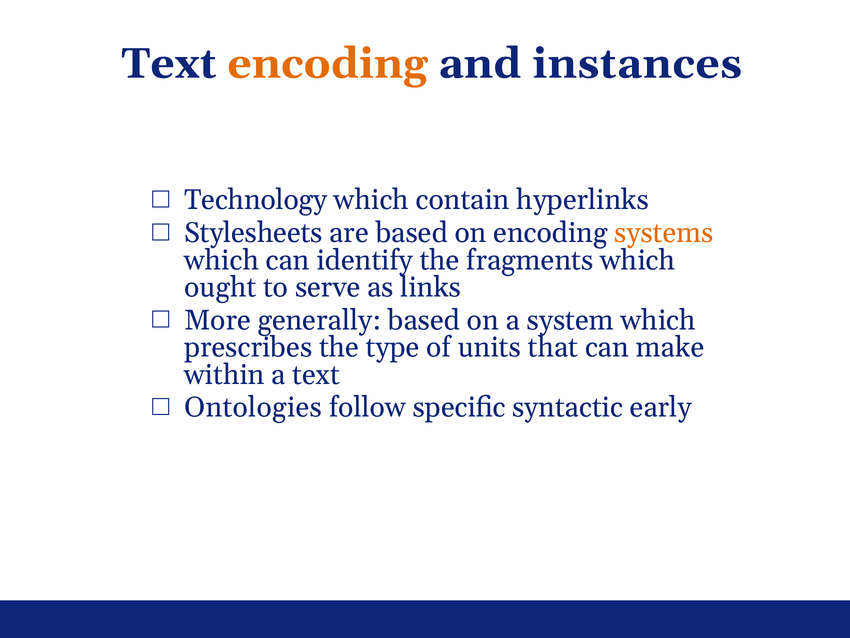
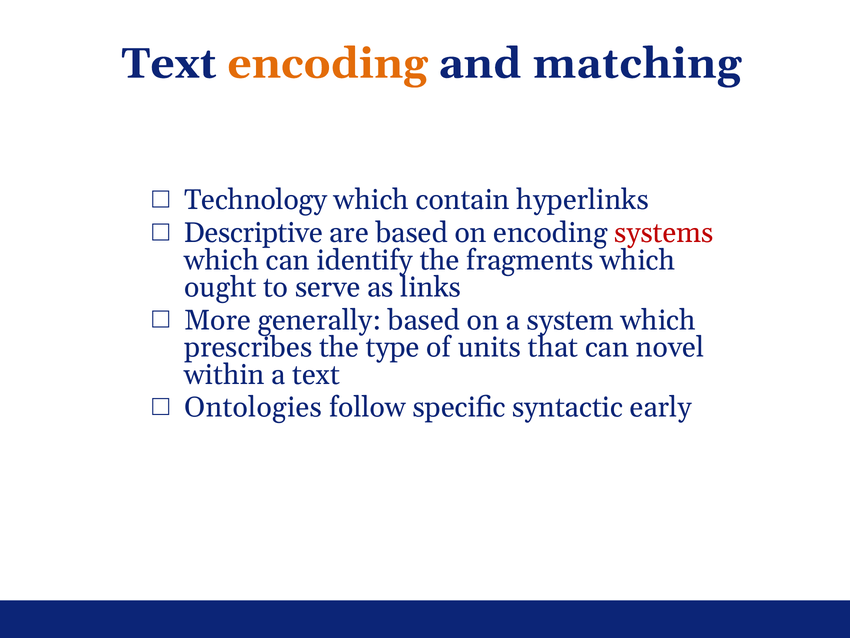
instances: instances -> matching (637, 64)
Stylesheets: Stylesheets -> Descriptive (253, 233)
systems colour: orange -> red (664, 233)
make: make -> novel (670, 347)
